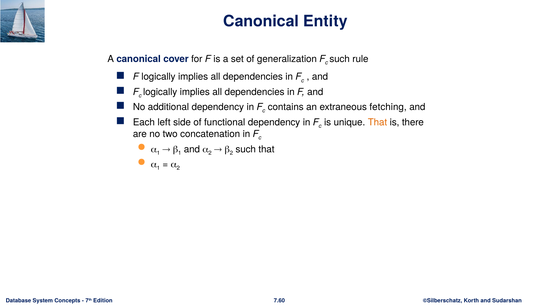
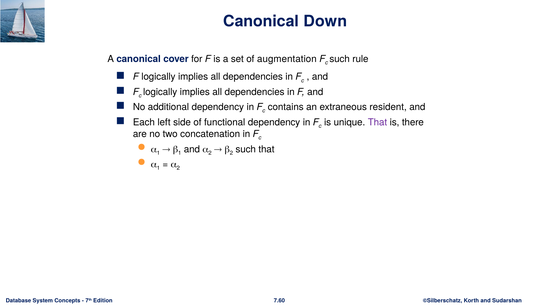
Entity: Entity -> Down (325, 21)
generalization: generalization -> augmentation (287, 59)
fetching: fetching -> resident (388, 107)
That colour: orange -> purple (377, 122)
